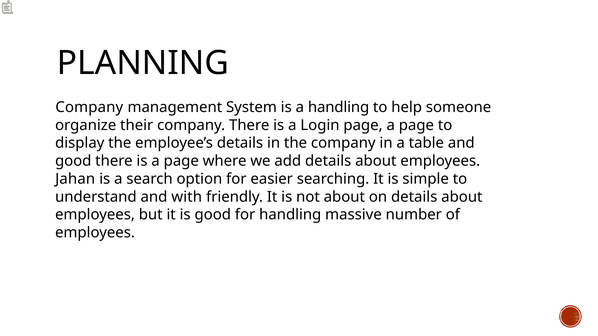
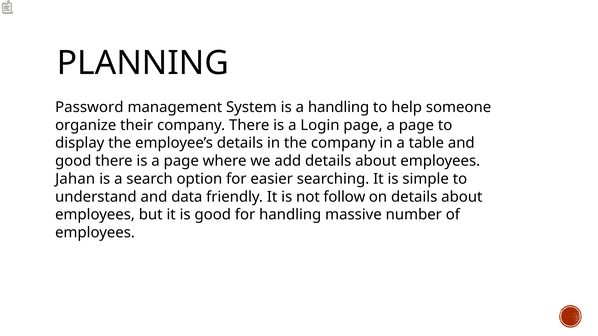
Company: Company -> Password (89, 107)
with: with -> data (187, 197)
not about: about -> follow (344, 197)
